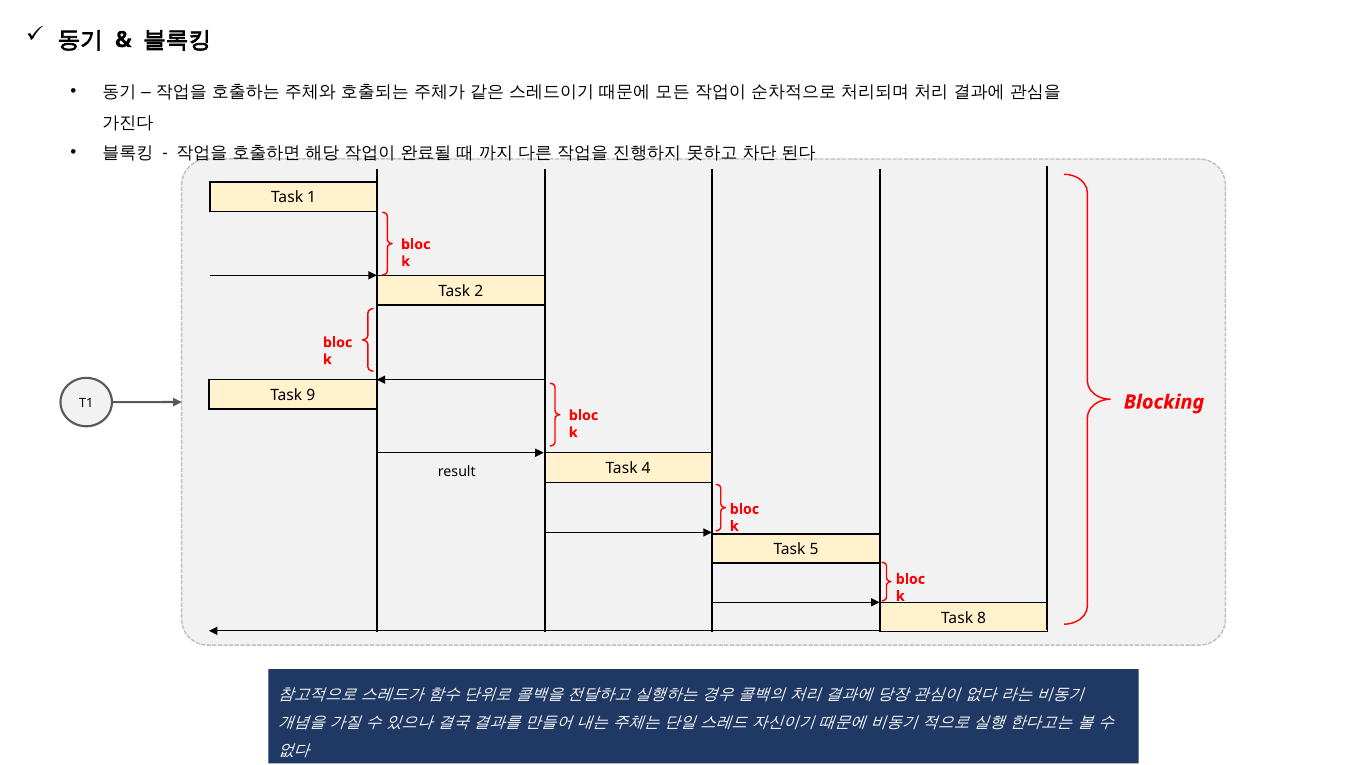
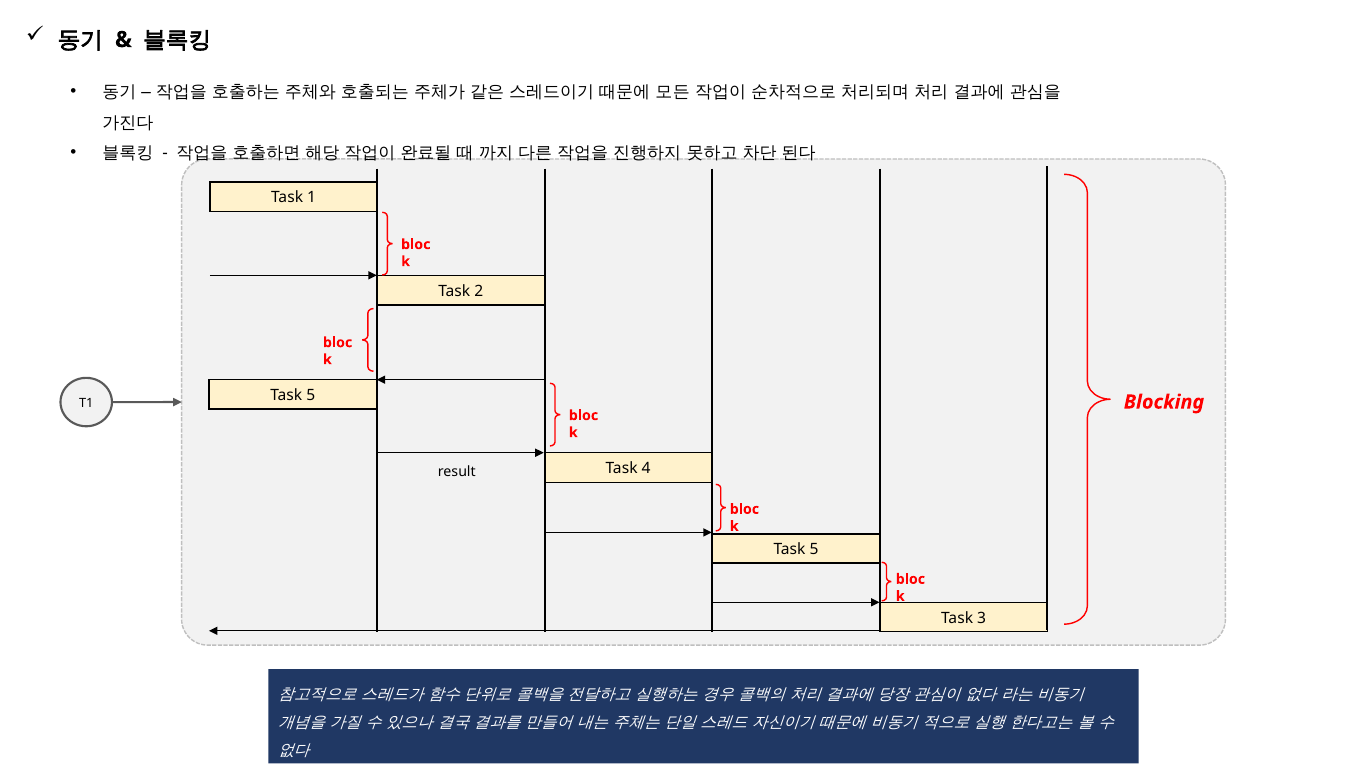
9: 9 -> 5 (311, 396)
8: 8 -> 3 (982, 618)
